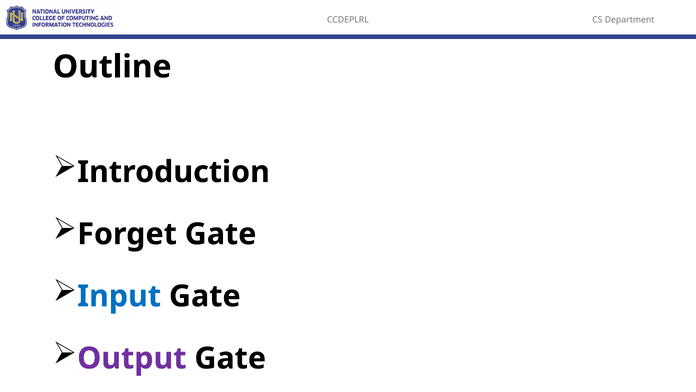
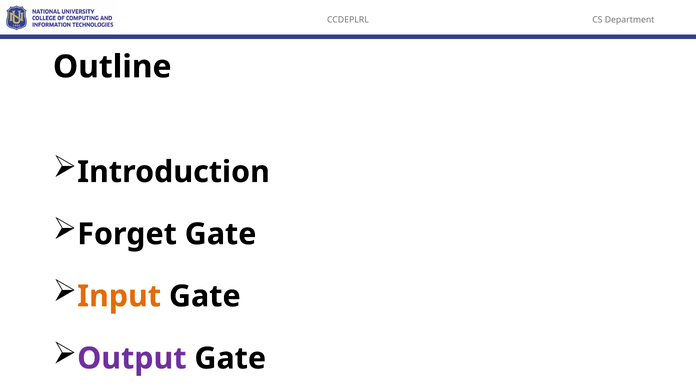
Input colour: blue -> orange (119, 296)
